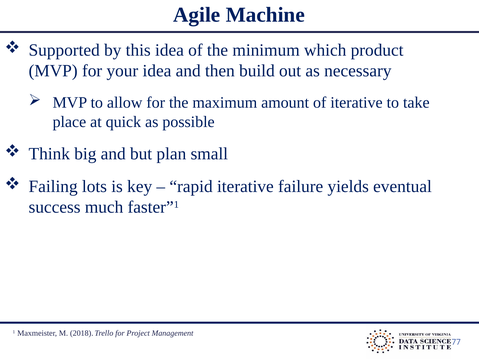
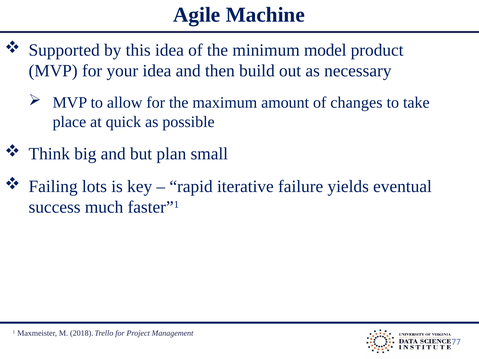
which: which -> model (325, 50)
of iterative: iterative -> changes (356, 103)
